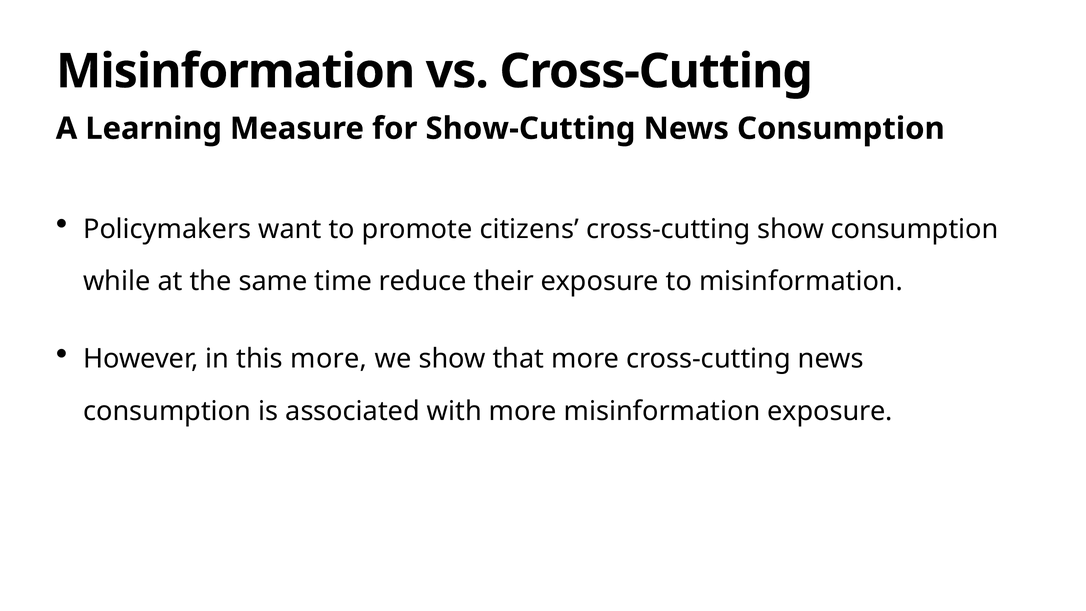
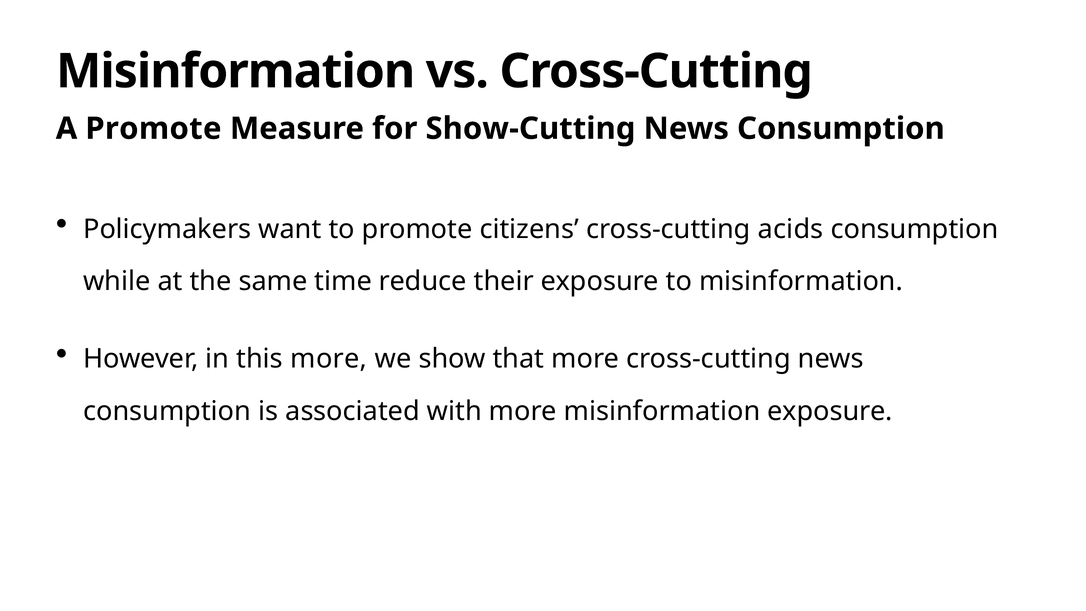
A Learning: Learning -> Promote (153, 129)
cross-cutting show: show -> acids (791, 229)
